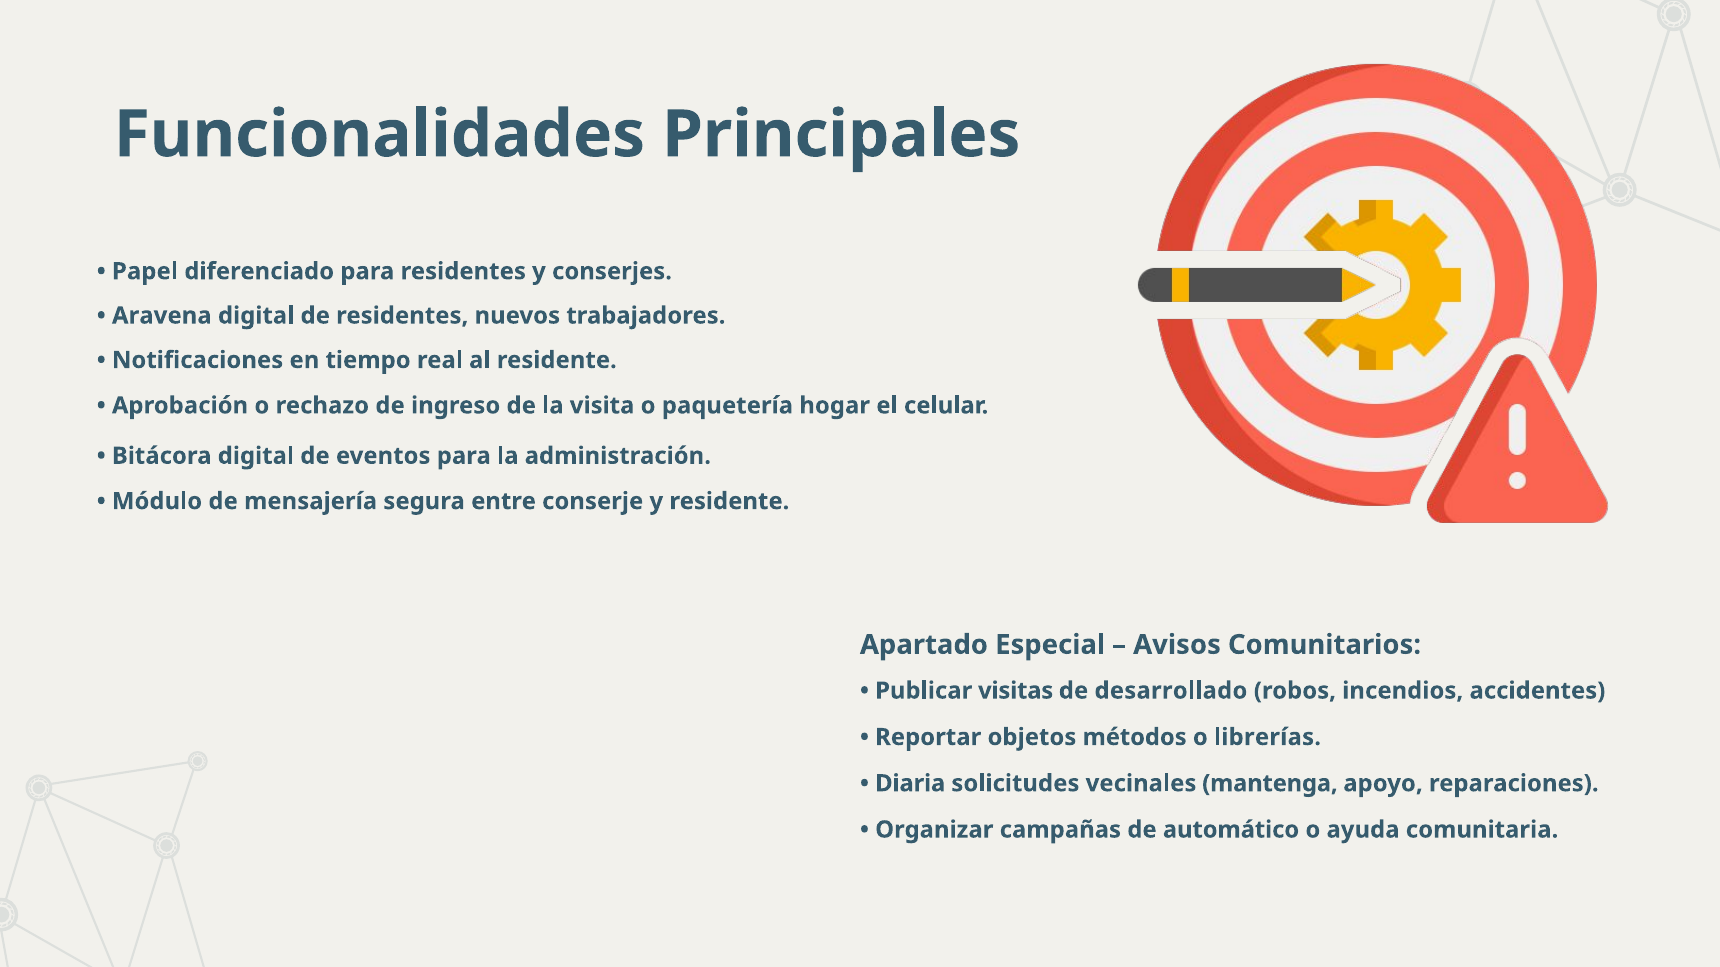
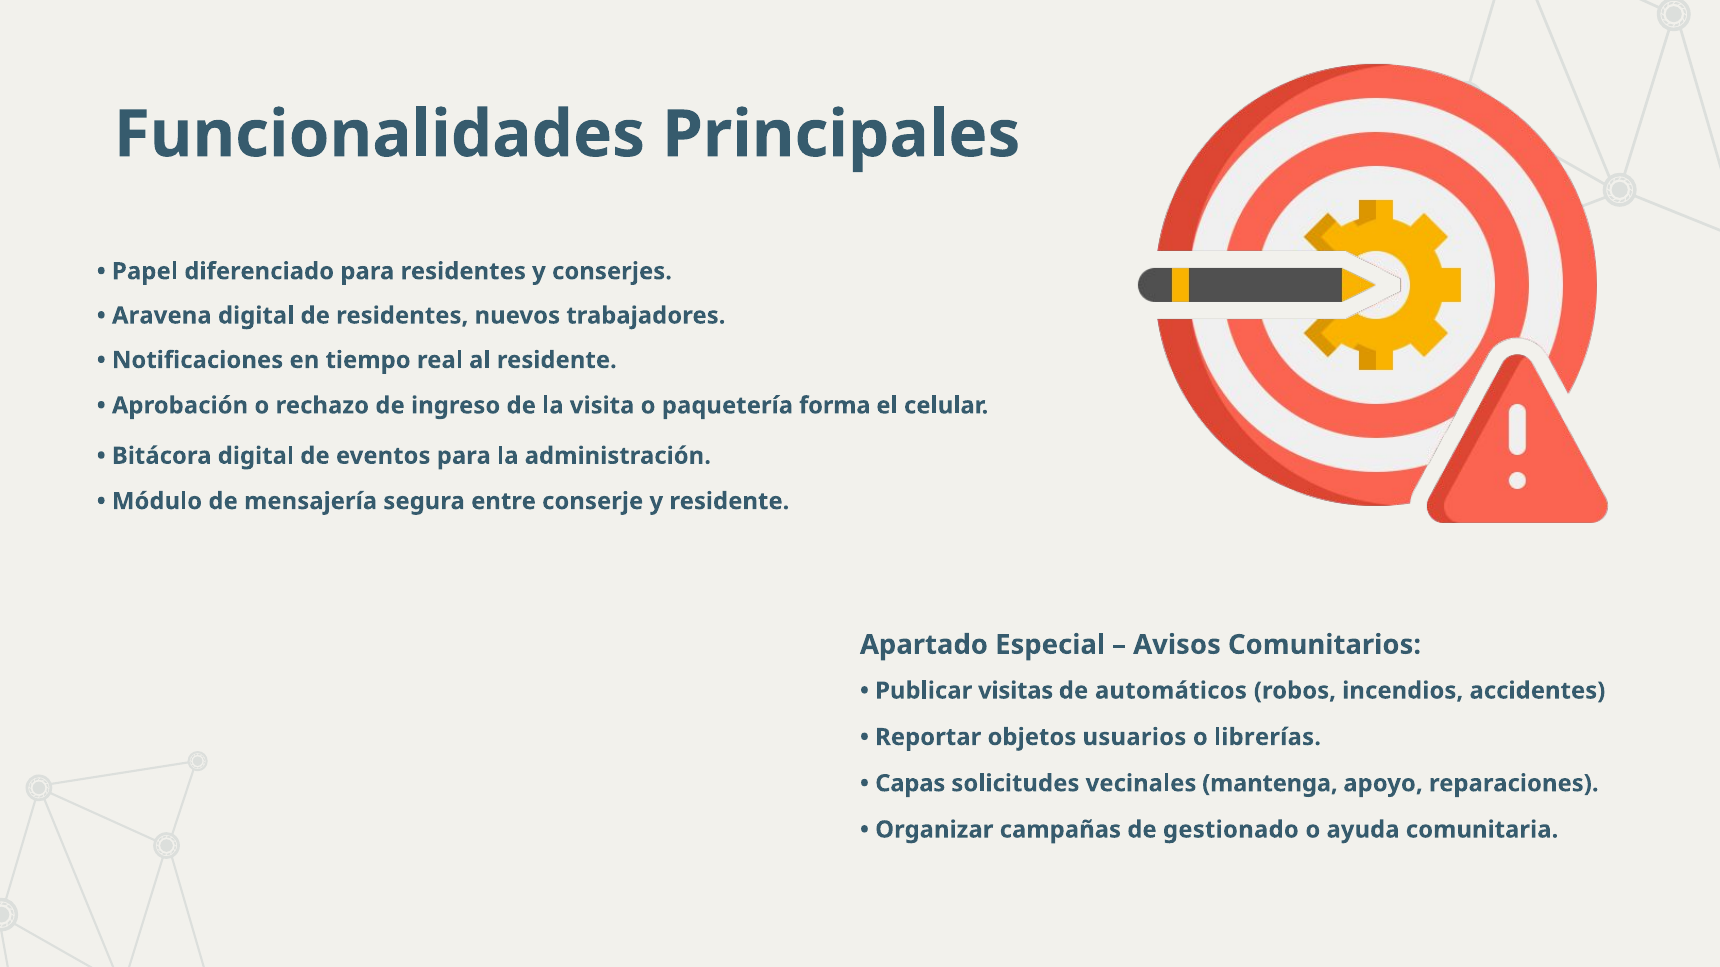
hogar: hogar -> forma (835, 406)
desarrollado: desarrollado -> automáticos (1171, 691)
métodos: métodos -> usuarios (1134, 738)
Diaria: Diaria -> Capas (910, 784)
automático: automático -> gestionado (1231, 830)
